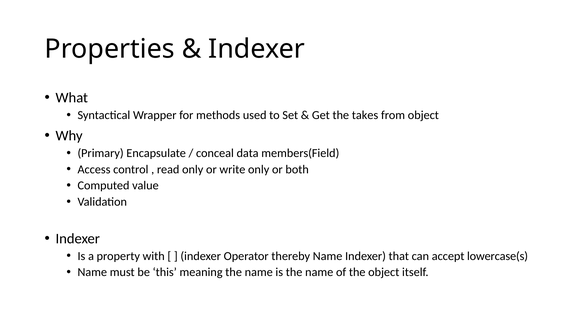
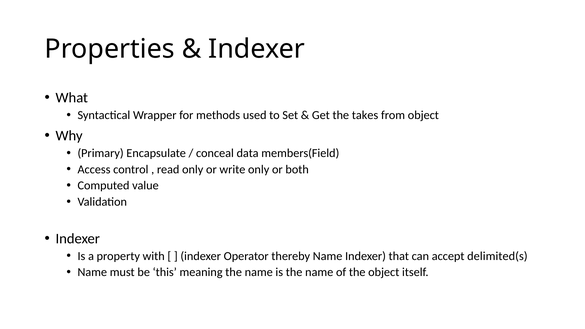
lowercase(s: lowercase(s -> delimited(s (497, 256)
